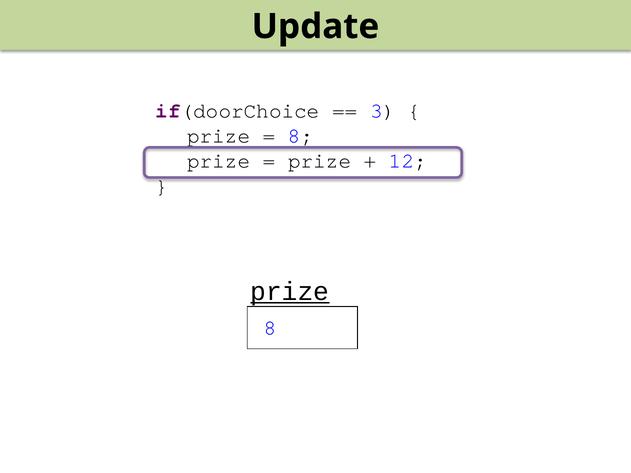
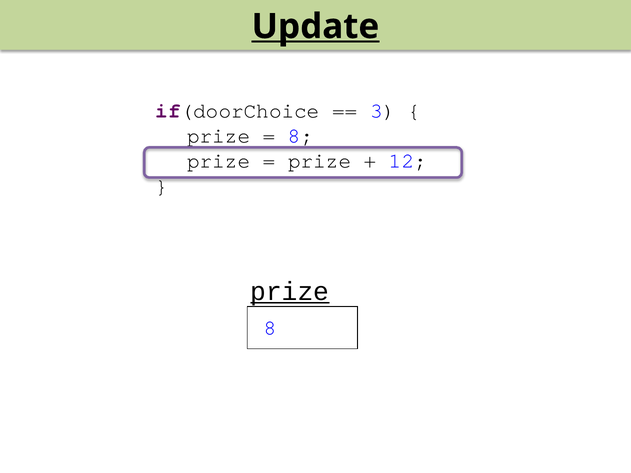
Update underline: none -> present (315, 27)
